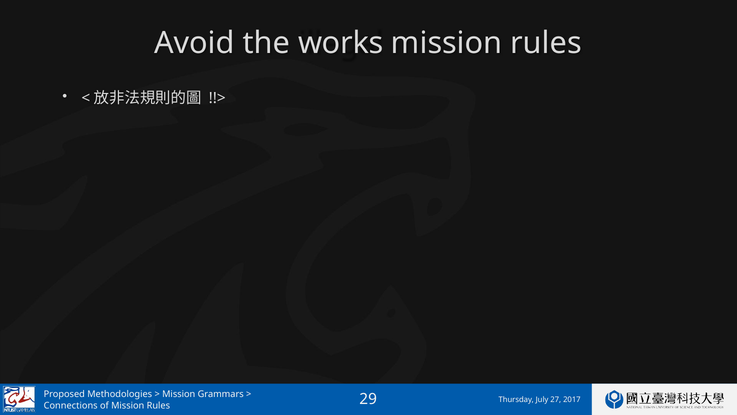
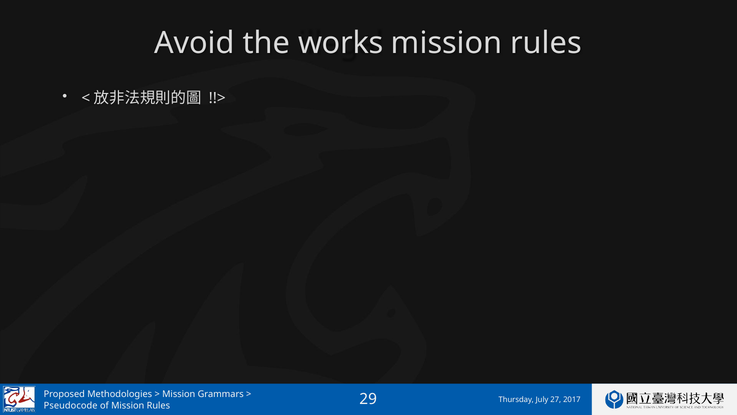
Connections: Connections -> Pseudocode (71, 405)
